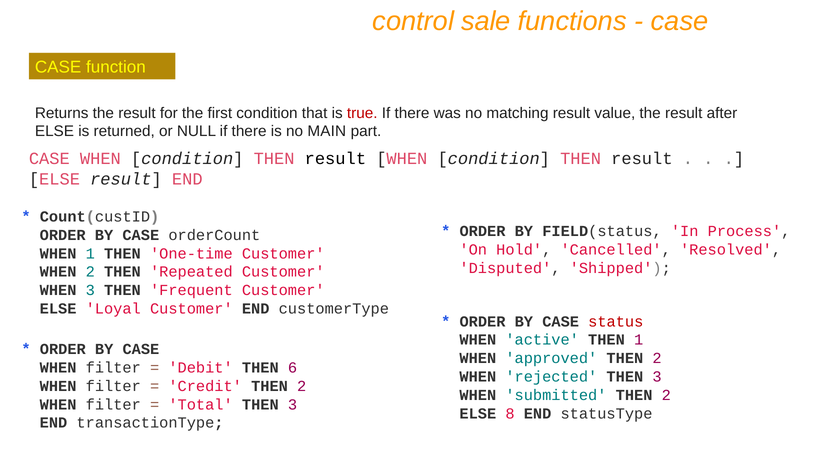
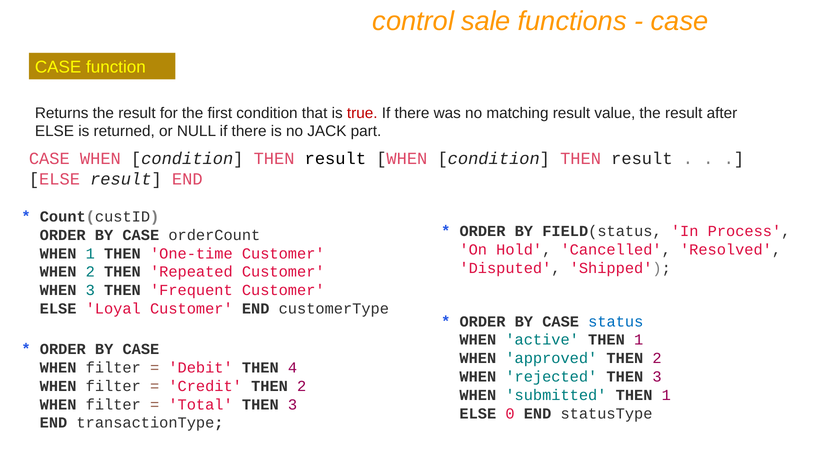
MAIN: MAIN -> JACK (327, 131)
status colour: red -> blue (616, 321)
6: 6 -> 4 (292, 367)
submitted THEN 2: 2 -> 1 (666, 395)
8: 8 -> 0 (510, 413)
